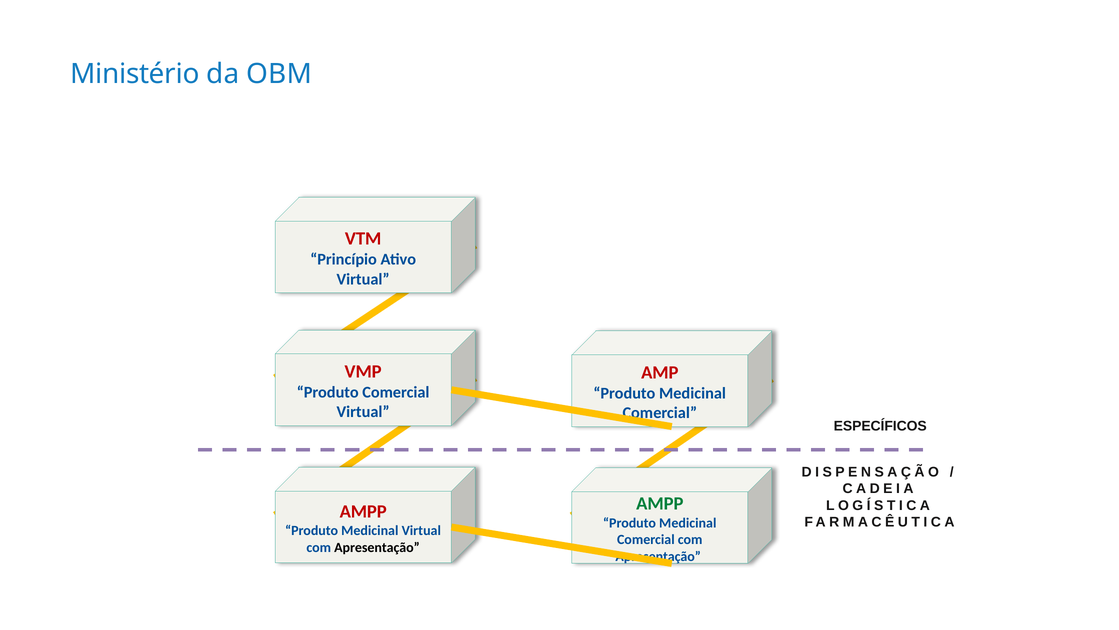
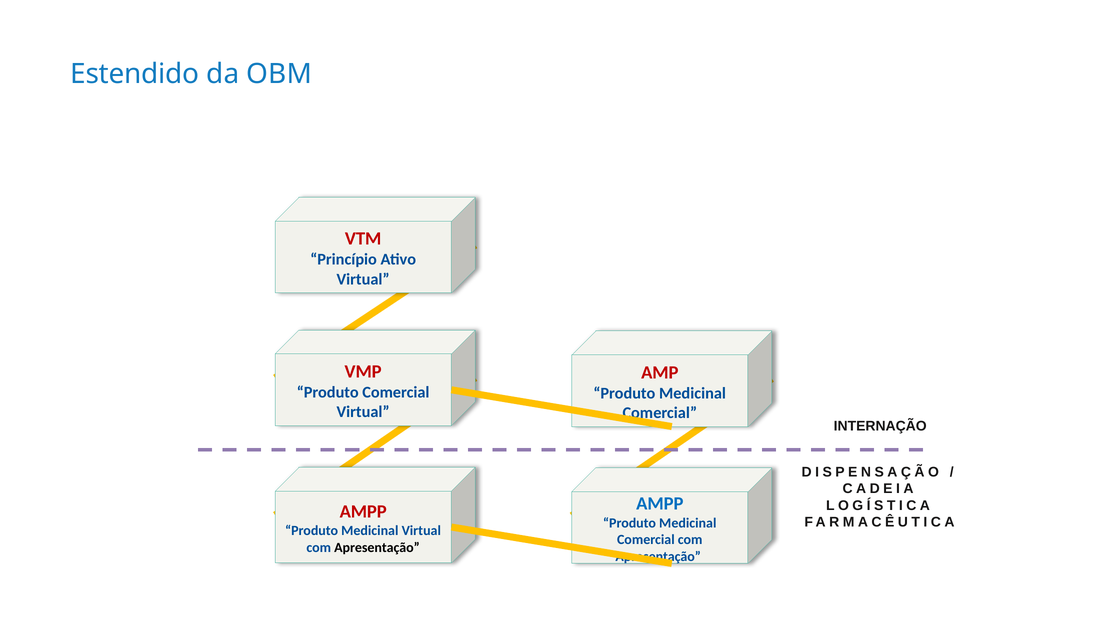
Ministério: Ministério -> Estendido (135, 74)
ESPECÍFICOS: ESPECÍFICOS -> INTERNAÇÃO (880, 426)
AMPP colour: green -> blue (660, 503)
